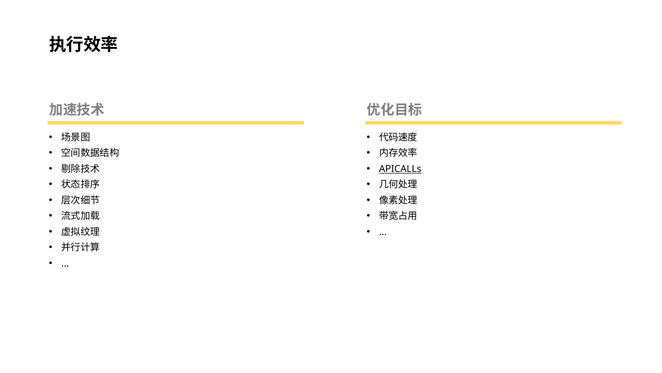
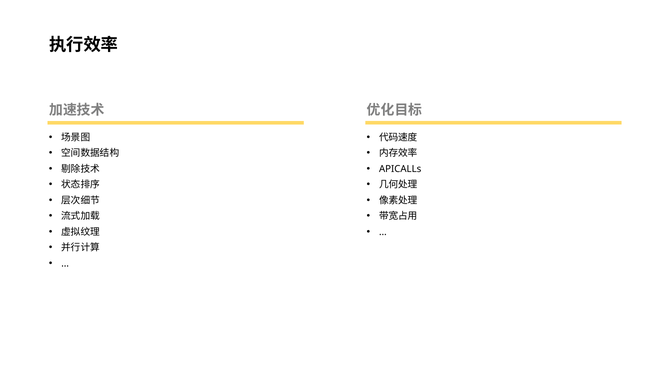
APICALLs underline: present -> none (400, 169)
